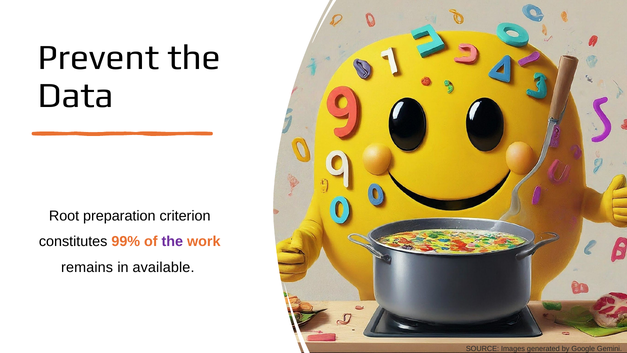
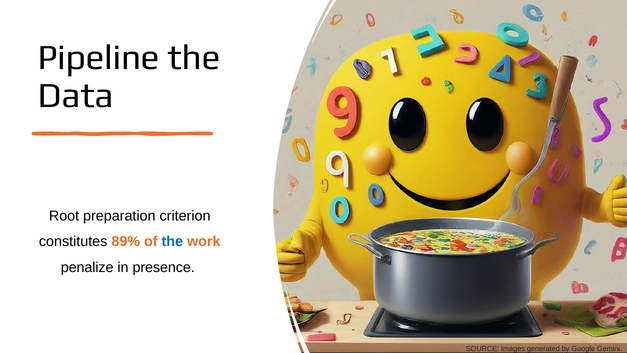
Prevent: Prevent -> Pipeline (99, 58)
99%: 99% -> 89% (126, 241)
the colour: purple -> blue (172, 241)
remains: remains -> penalize (87, 267)
available: available -> presence (164, 267)
